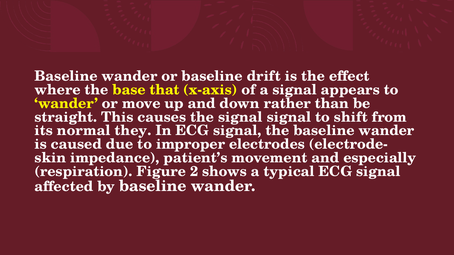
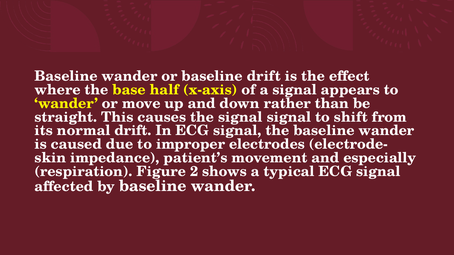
that: that -> half (164, 90)
normal they: they -> drift (133, 131)
